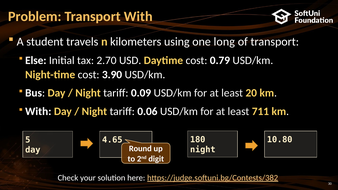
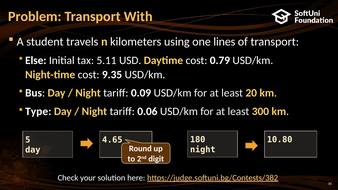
long: long -> lines (224, 42)
2.70: 2.70 -> 5.11 (107, 60)
3.90: 3.90 -> 9.35 (112, 75)
With: With -> Type (38, 112)
711: 711 -> 300 (260, 112)
